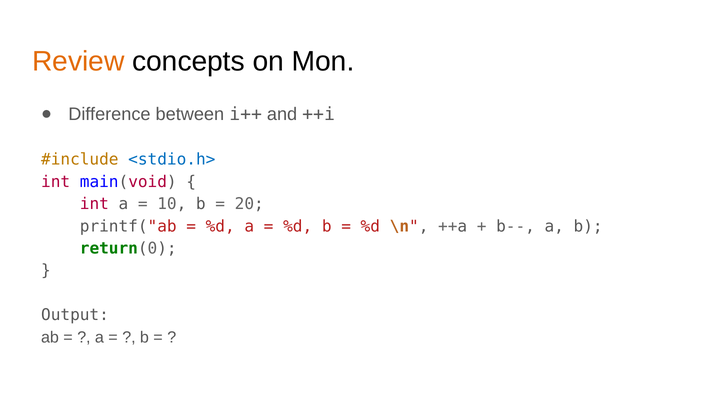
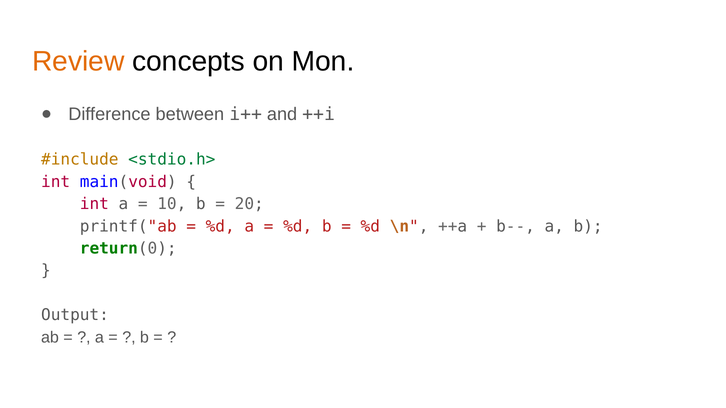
<stdio.h> colour: blue -> green (172, 160)
